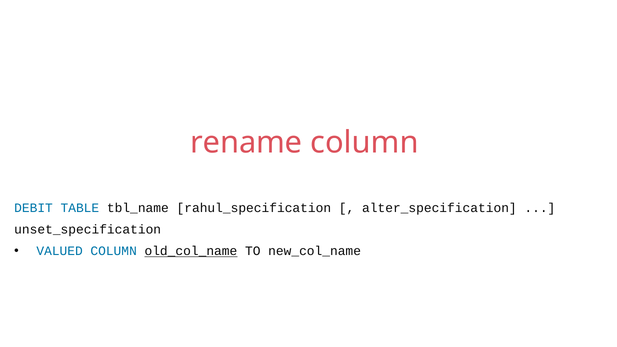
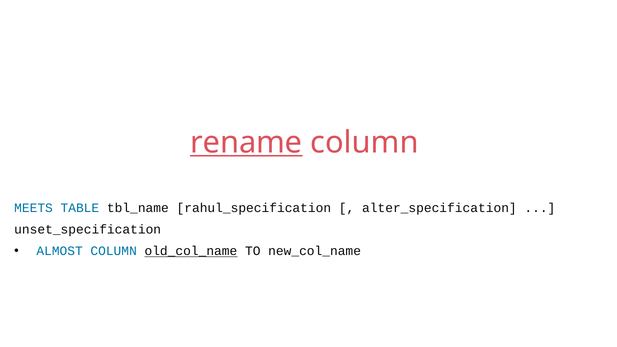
rename underline: none -> present (246, 142)
DEBIT: DEBIT -> MEETS (34, 208)
VALUED: VALUED -> ALMOST (60, 251)
